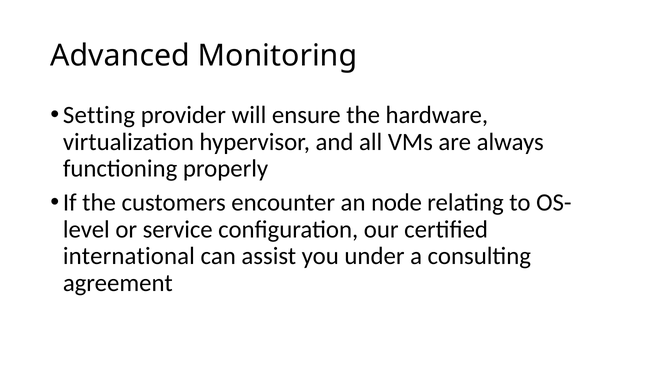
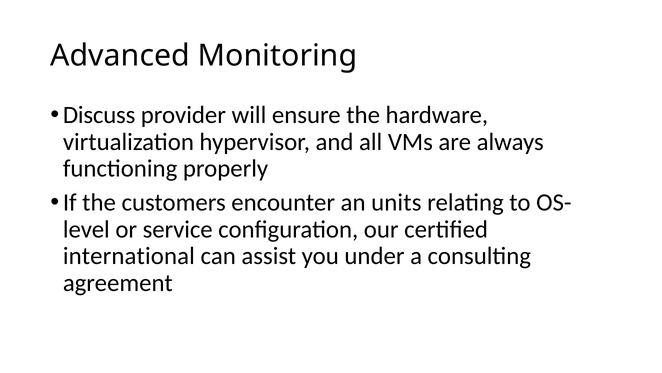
Setting: Setting -> Discuss (99, 115)
node: node -> units (396, 202)
